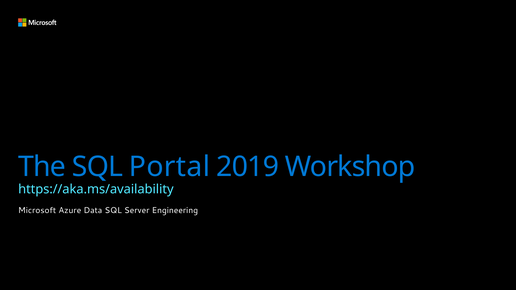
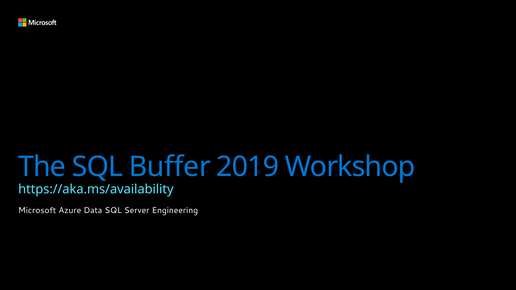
Portal: Portal -> Buffer (170, 167)
